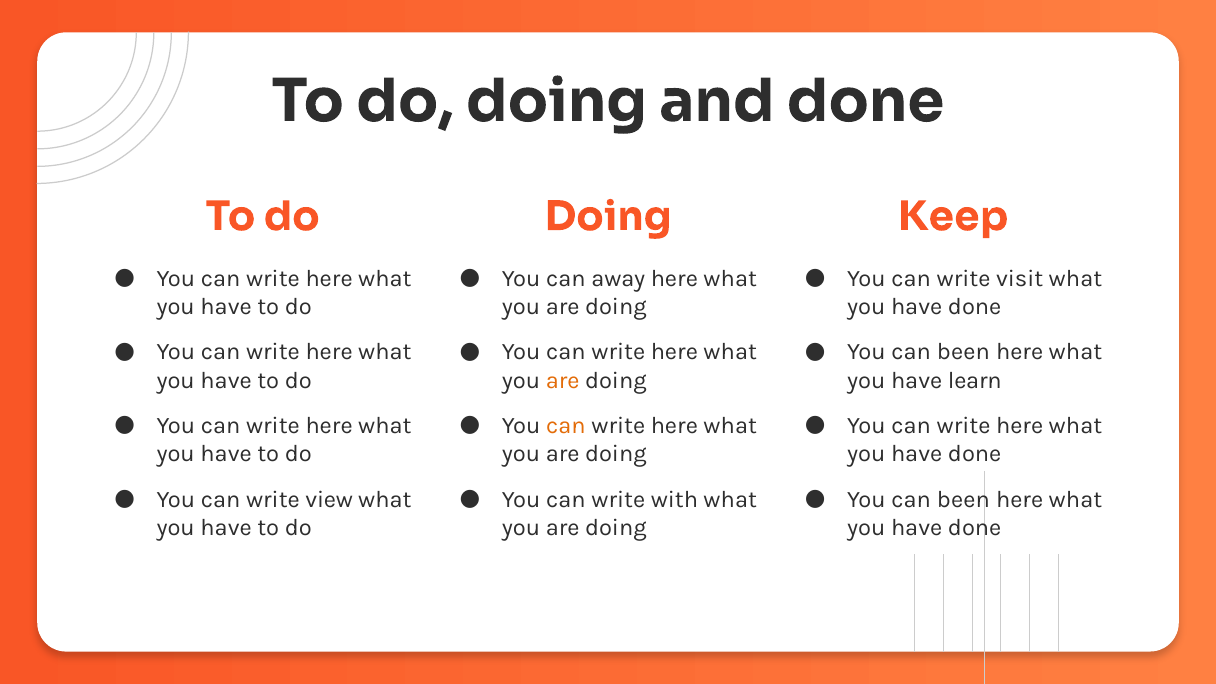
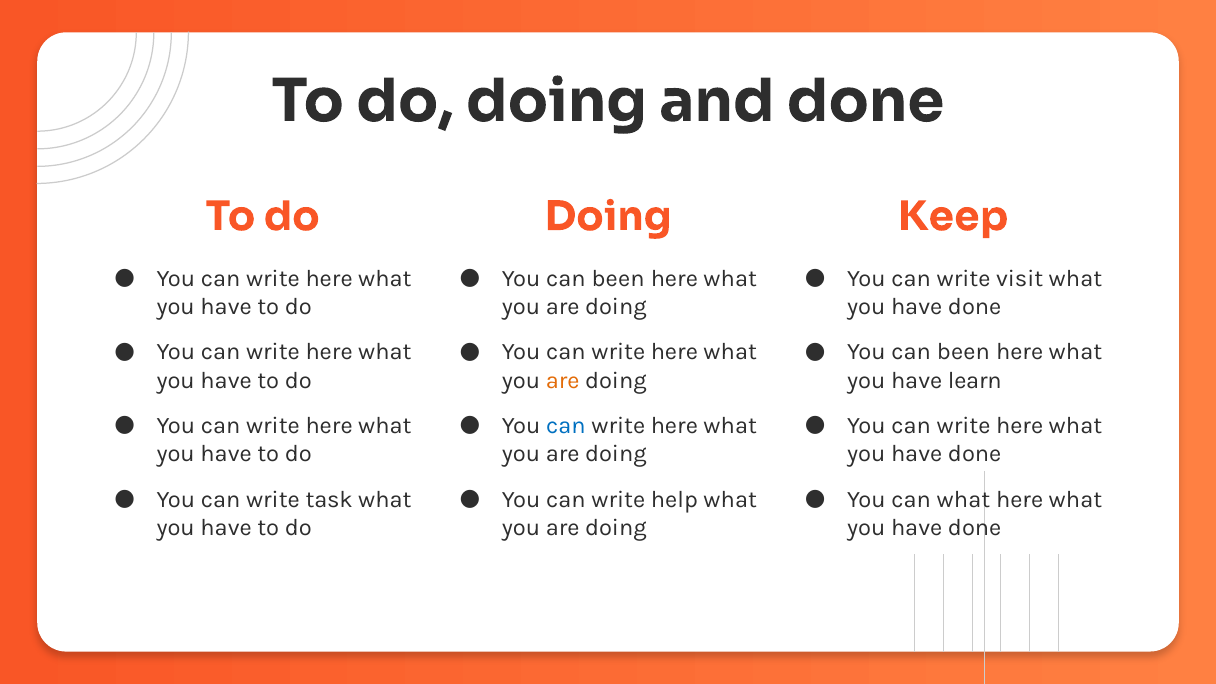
away: away -> been (618, 278)
can colour: orange -> blue (566, 426)
view: view -> task (329, 499)
with: with -> help (674, 499)
been: been -> what (963, 499)
